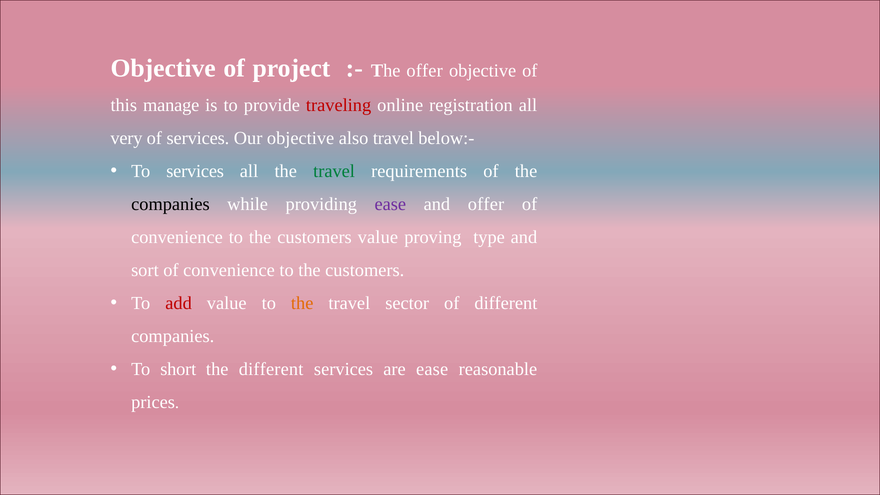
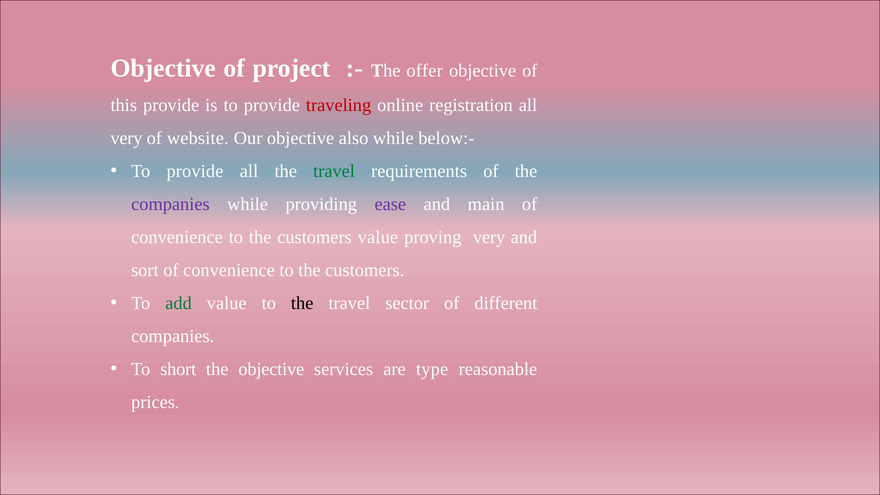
this manage: manage -> provide (171, 105)
of services: services -> website (198, 138)
also travel: travel -> while (393, 138)
services: services -> provide (195, 171)
companies colour: black -> purple (170, 204)
and offer: offer -> main (486, 204)
proving type: type -> very (489, 237)
add colour: red -> green (179, 303)
the colour: orange -> black (302, 303)
the different: different -> objective (271, 369)
are ease: ease -> type (432, 369)
